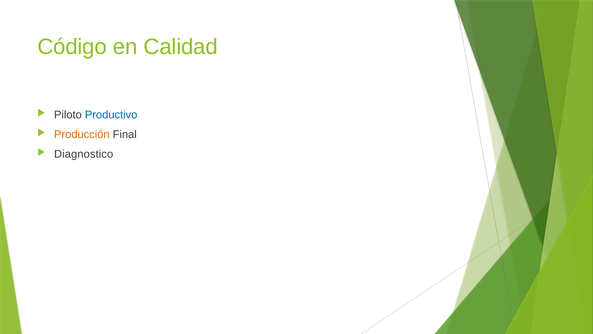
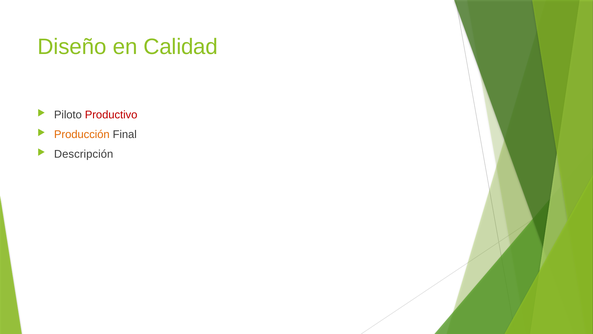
Código: Código -> Diseño (72, 47)
Productivo colour: blue -> red (111, 115)
Diagnostico: Diagnostico -> Descripción (84, 154)
